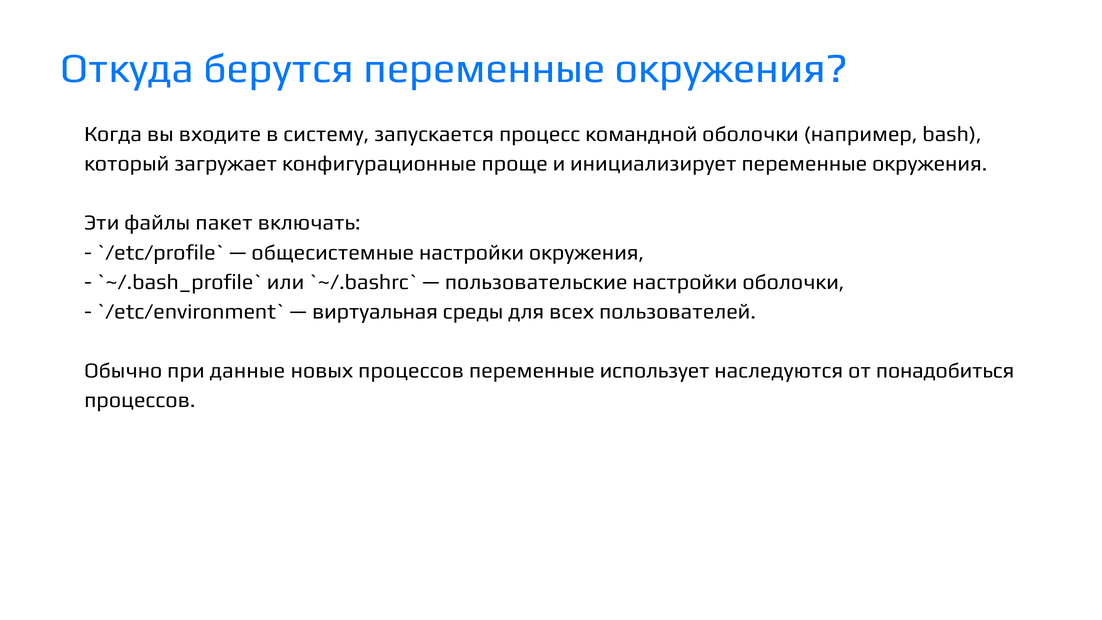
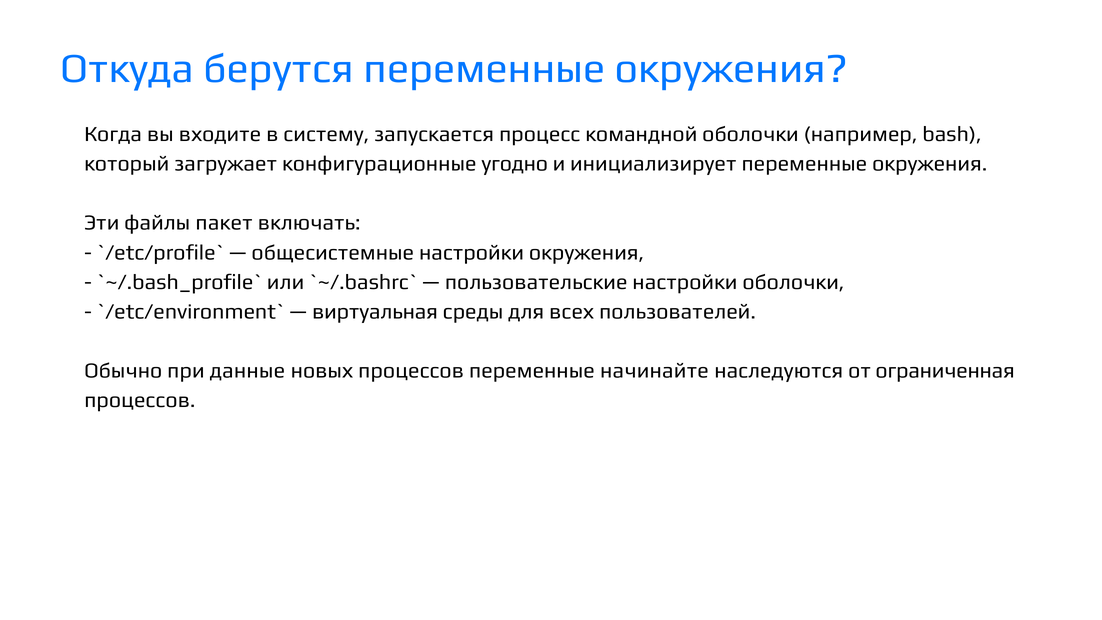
проще: проще -> угодно (515, 164)
использует: использует -> начинайте (654, 371)
понадобиться: понадобиться -> ограниченная (945, 371)
